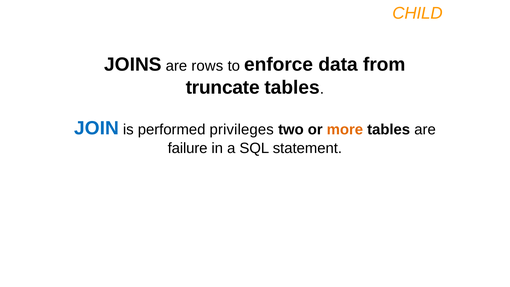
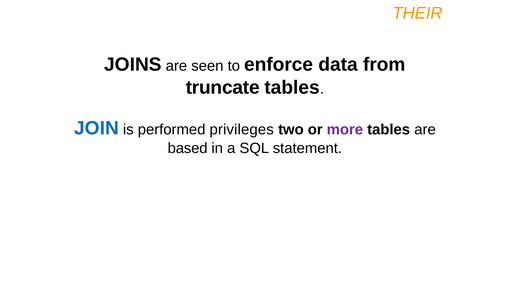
CHILD: CHILD -> THEIR (417, 13)
rows: rows -> seen (207, 66)
more colour: orange -> purple (345, 130)
failure: failure -> based (188, 148)
